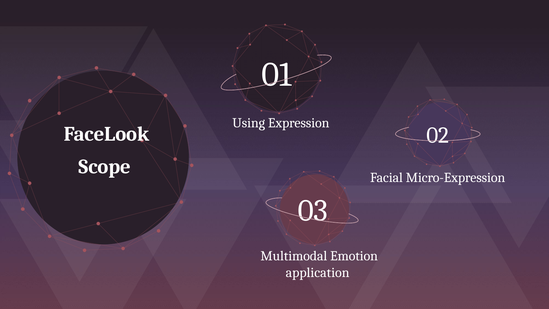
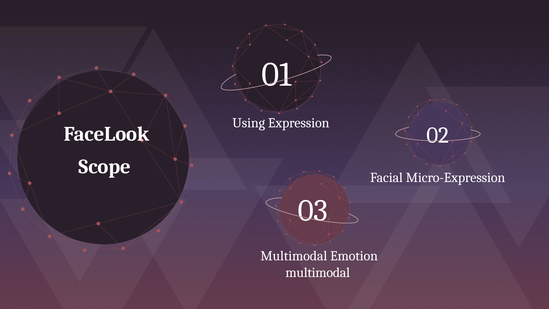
application: application -> multimodal (318, 272)
